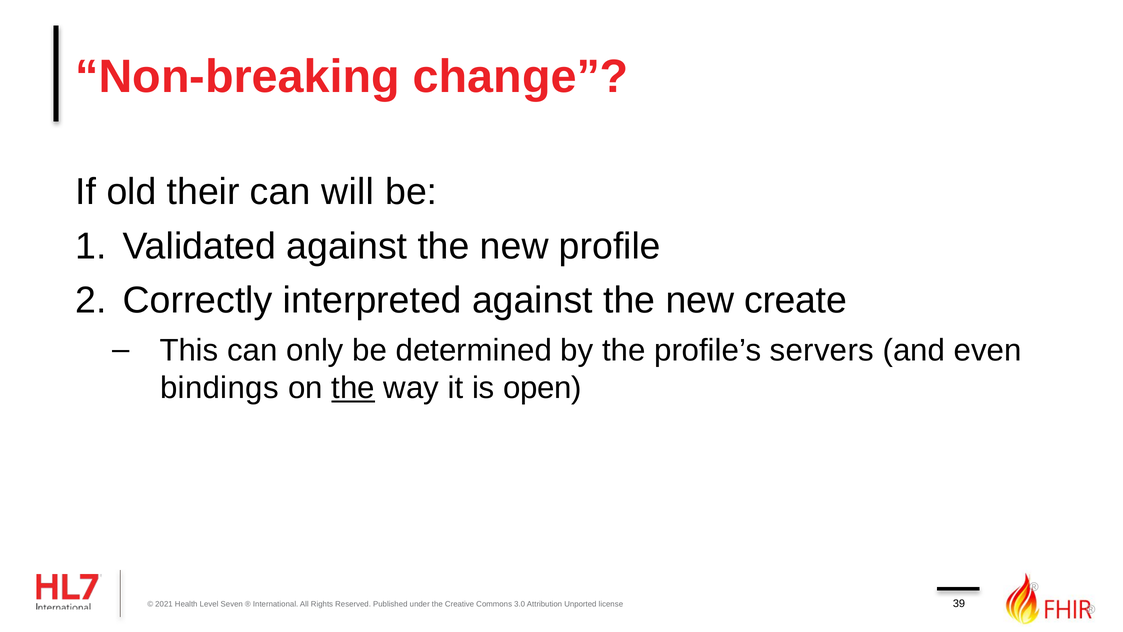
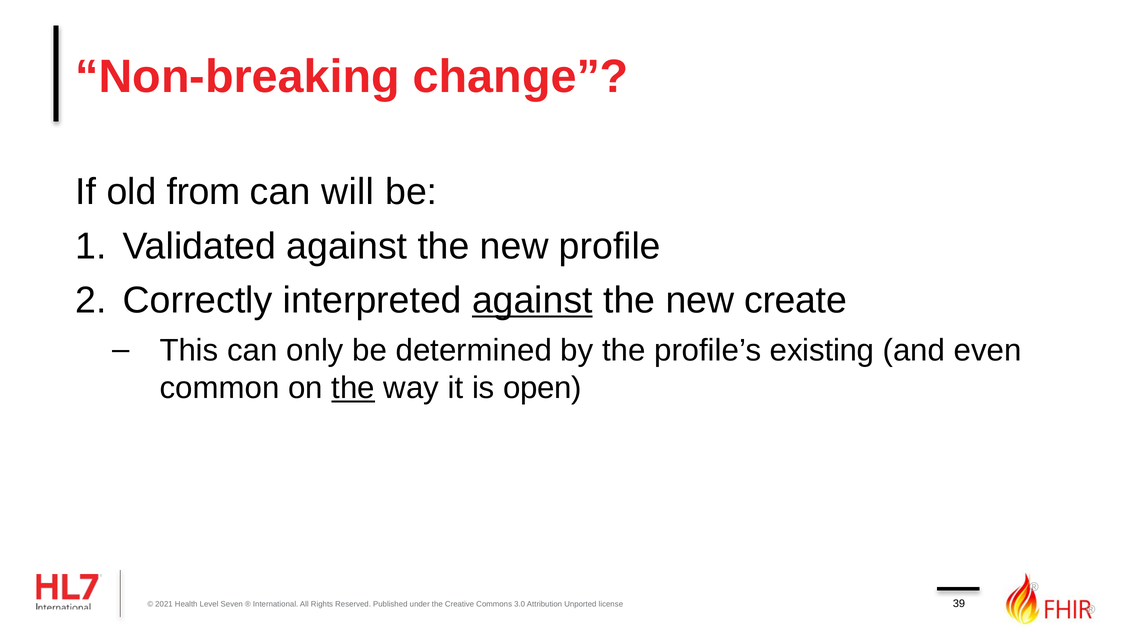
their: their -> from (203, 192)
against underline: none -> present (532, 300)
servers: servers -> existing (822, 350)
bindings: bindings -> common (220, 388)
